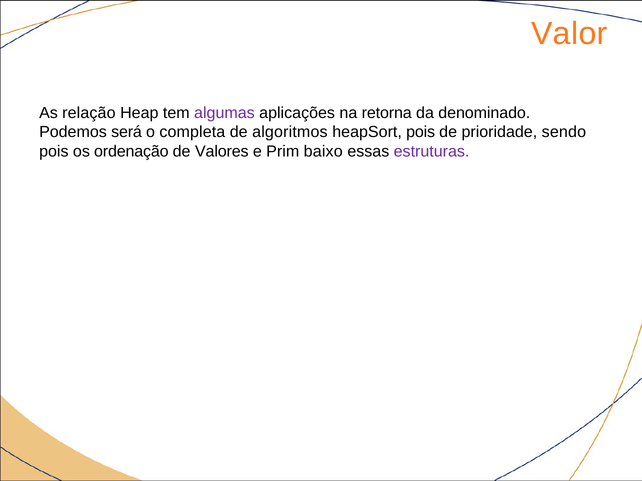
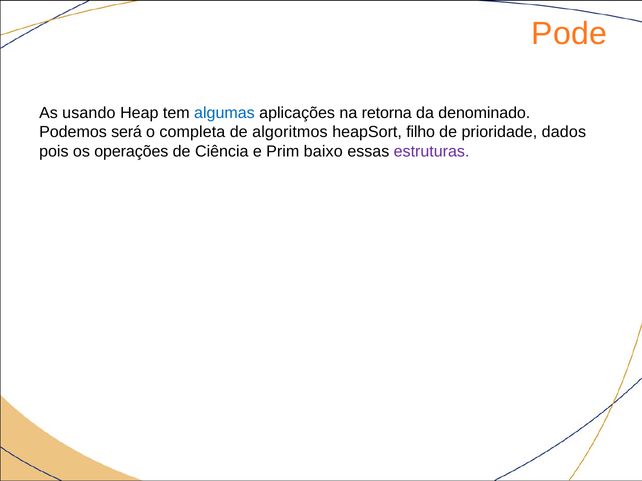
Valor: Valor -> Pode (569, 34)
relação: relação -> usando (89, 113)
algumas colour: purple -> blue (224, 113)
heapSort pois: pois -> filho (421, 132)
sendo: sendo -> dados (564, 132)
ordenação: ordenação -> operações (131, 152)
Valores: Valores -> Ciência (222, 152)
